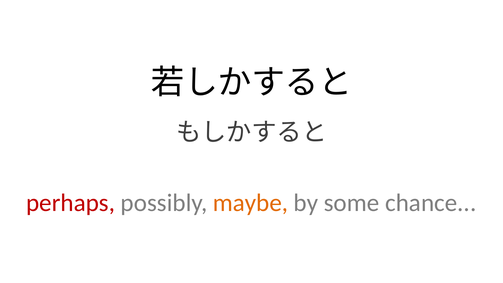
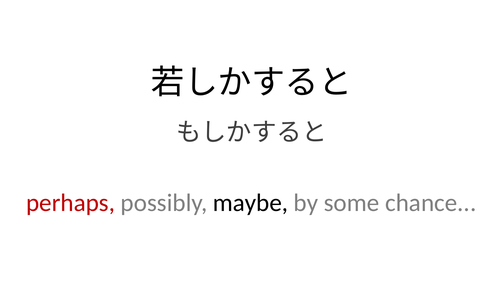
maybe colour: orange -> black (251, 203)
